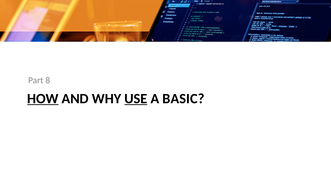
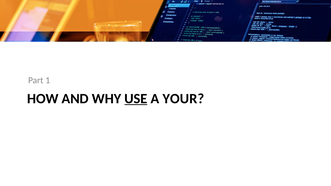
8: 8 -> 1 (48, 80)
HOW underline: present -> none (43, 99)
BASIC: BASIC -> YOUR (183, 99)
